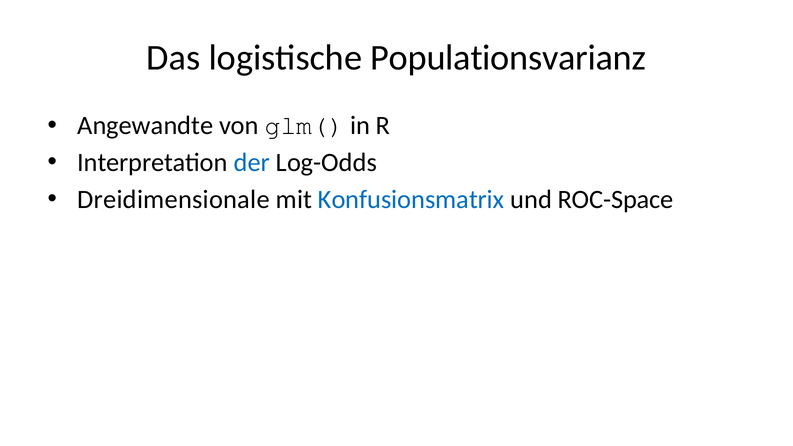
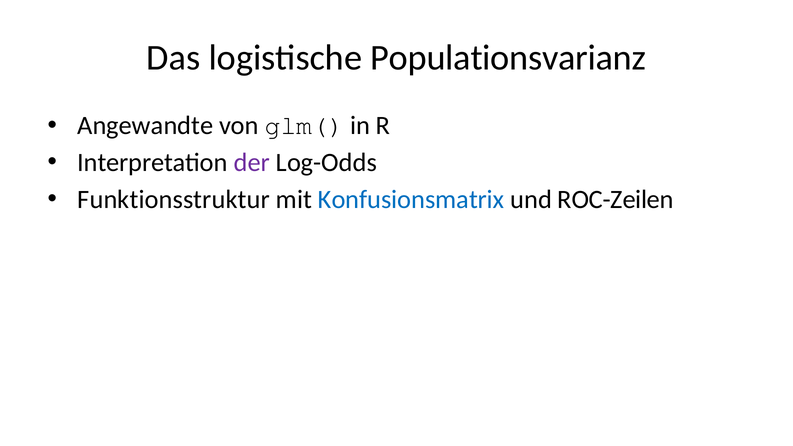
der colour: blue -> purple (252, 163)
Dreidimensionale: Dreidimensionale -> Funktionsstruktur (174, 200)
ROC-Space: ROC-Space -> ROC-Zeilen (616, 200)
